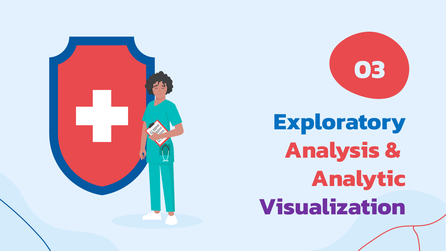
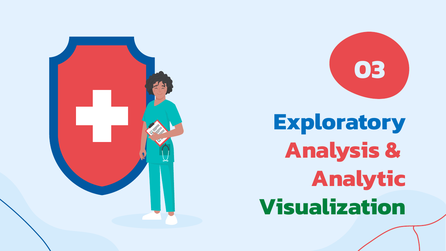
Visualization colour: purple -> green (332, 207)
